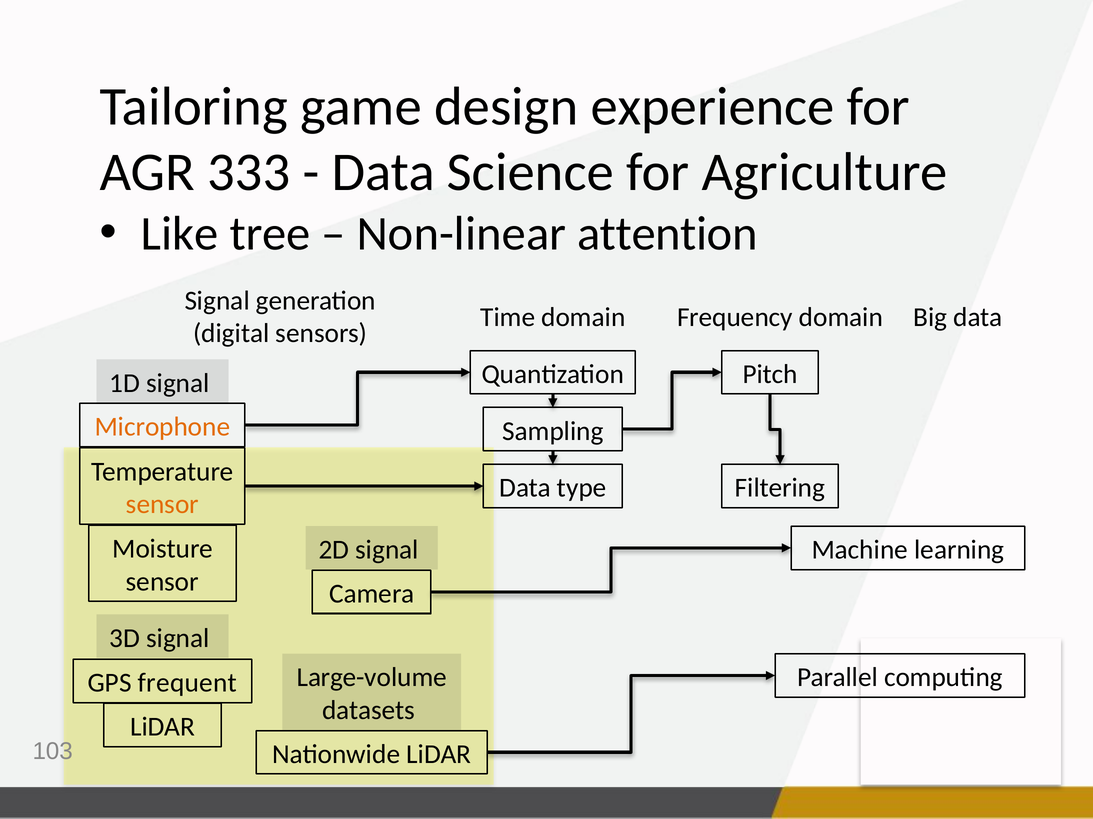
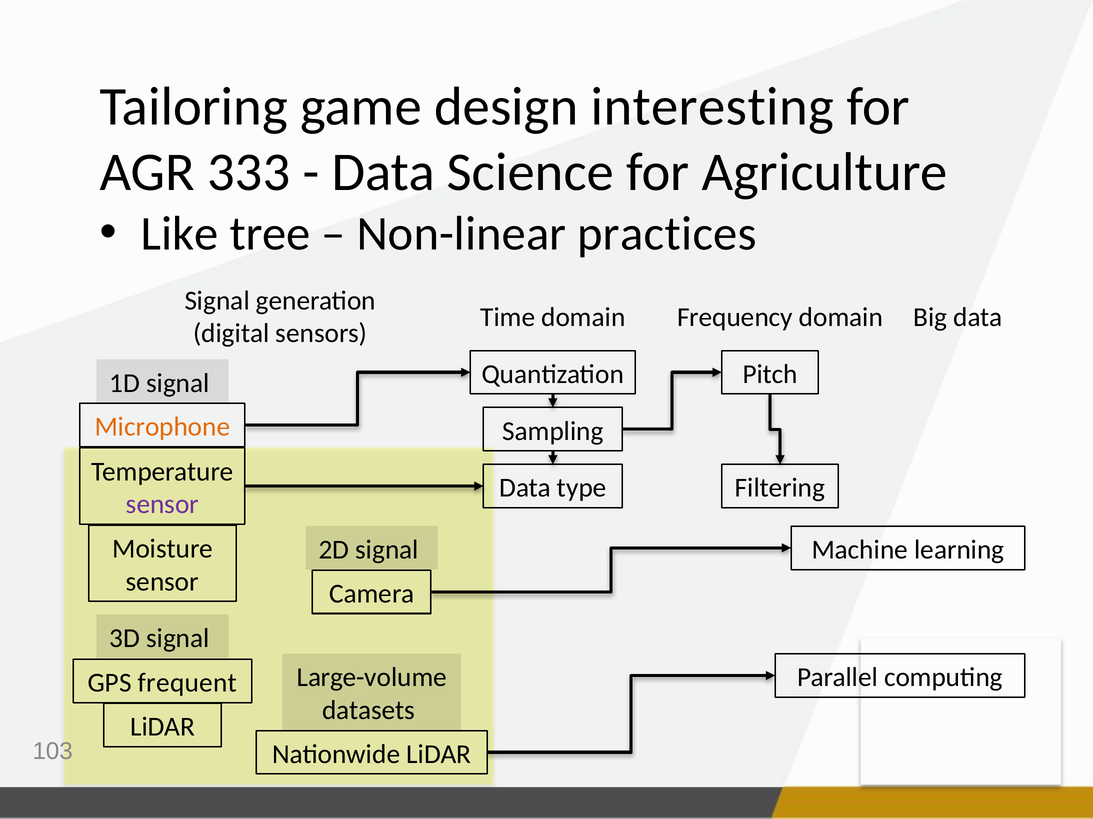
experience: experience -> interesting (712, 107)
attention: attention -> practices (667, 234)
sensor colour: orange -> purple (162, 505)
